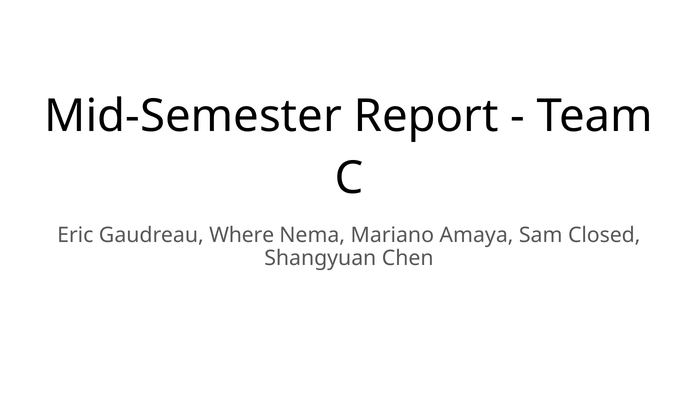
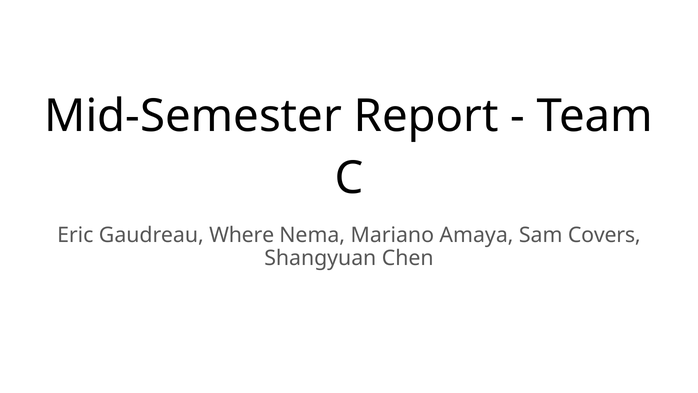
Closed: Closed -> Covers (604, 235)
